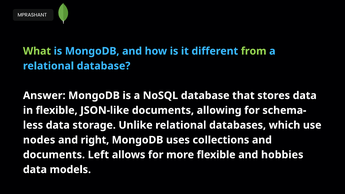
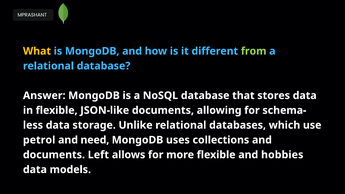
What colour: light green -> yellow (37, 51)
nodes: nodes -> petrol (39, 140)
right: right -> need (95, 140)
